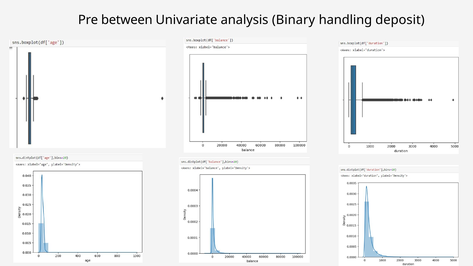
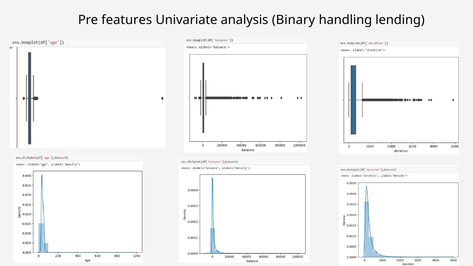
between: between -> features (127, 20)
deposit: deposit -> lending (400, 20)
